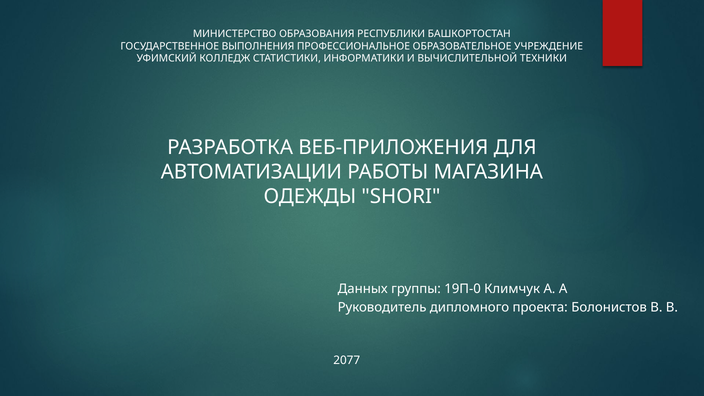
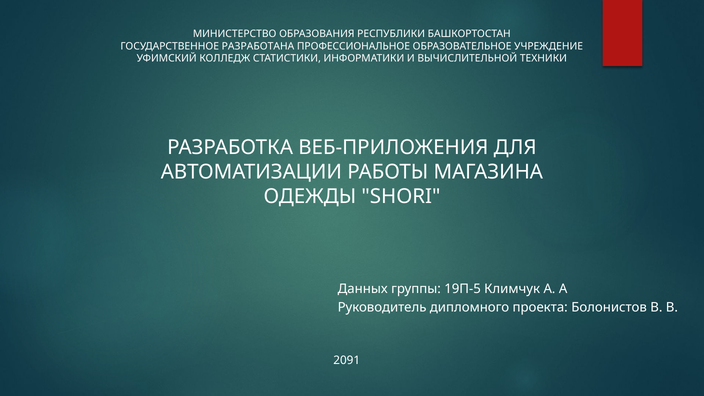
ВЫПОЛНЕНИЯ: ВЫПОЛНЕНИЯ -> РАЗРАБОТАНА (258, 46)
19П-0: 19П-0 -> 19П-5 (463, 289)
2077: 2077 -> 2091 (347, 360)
